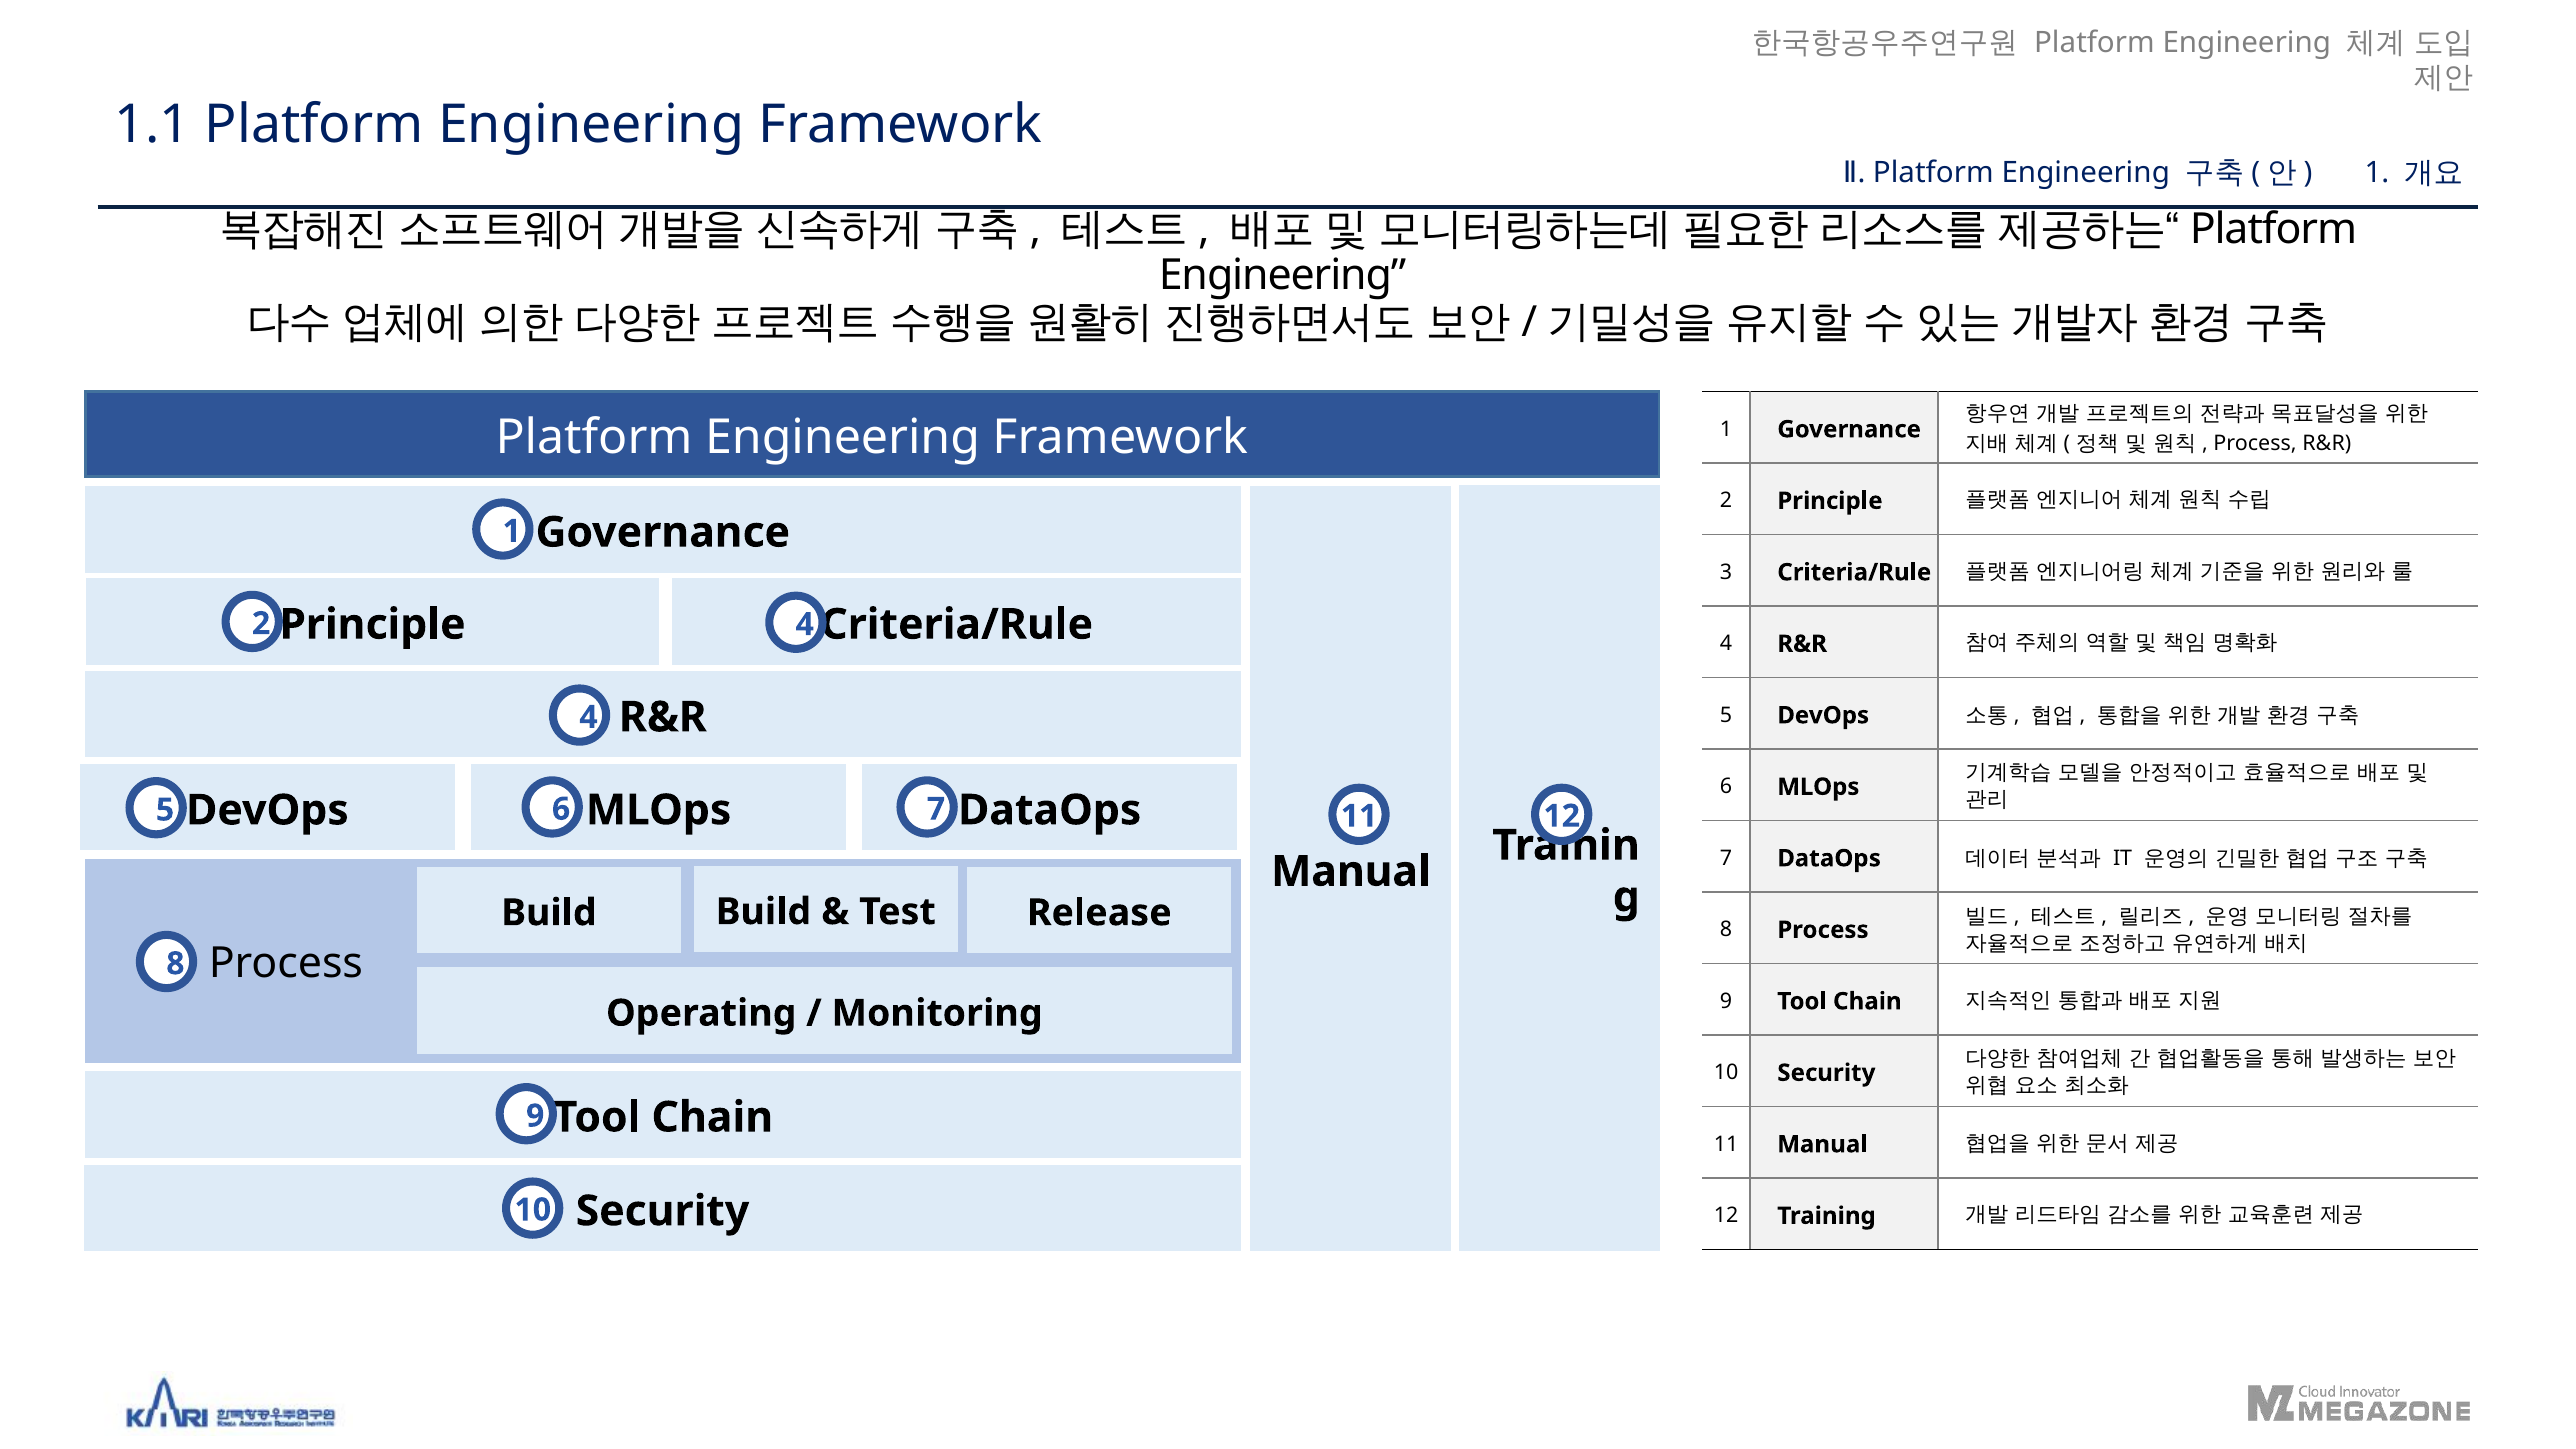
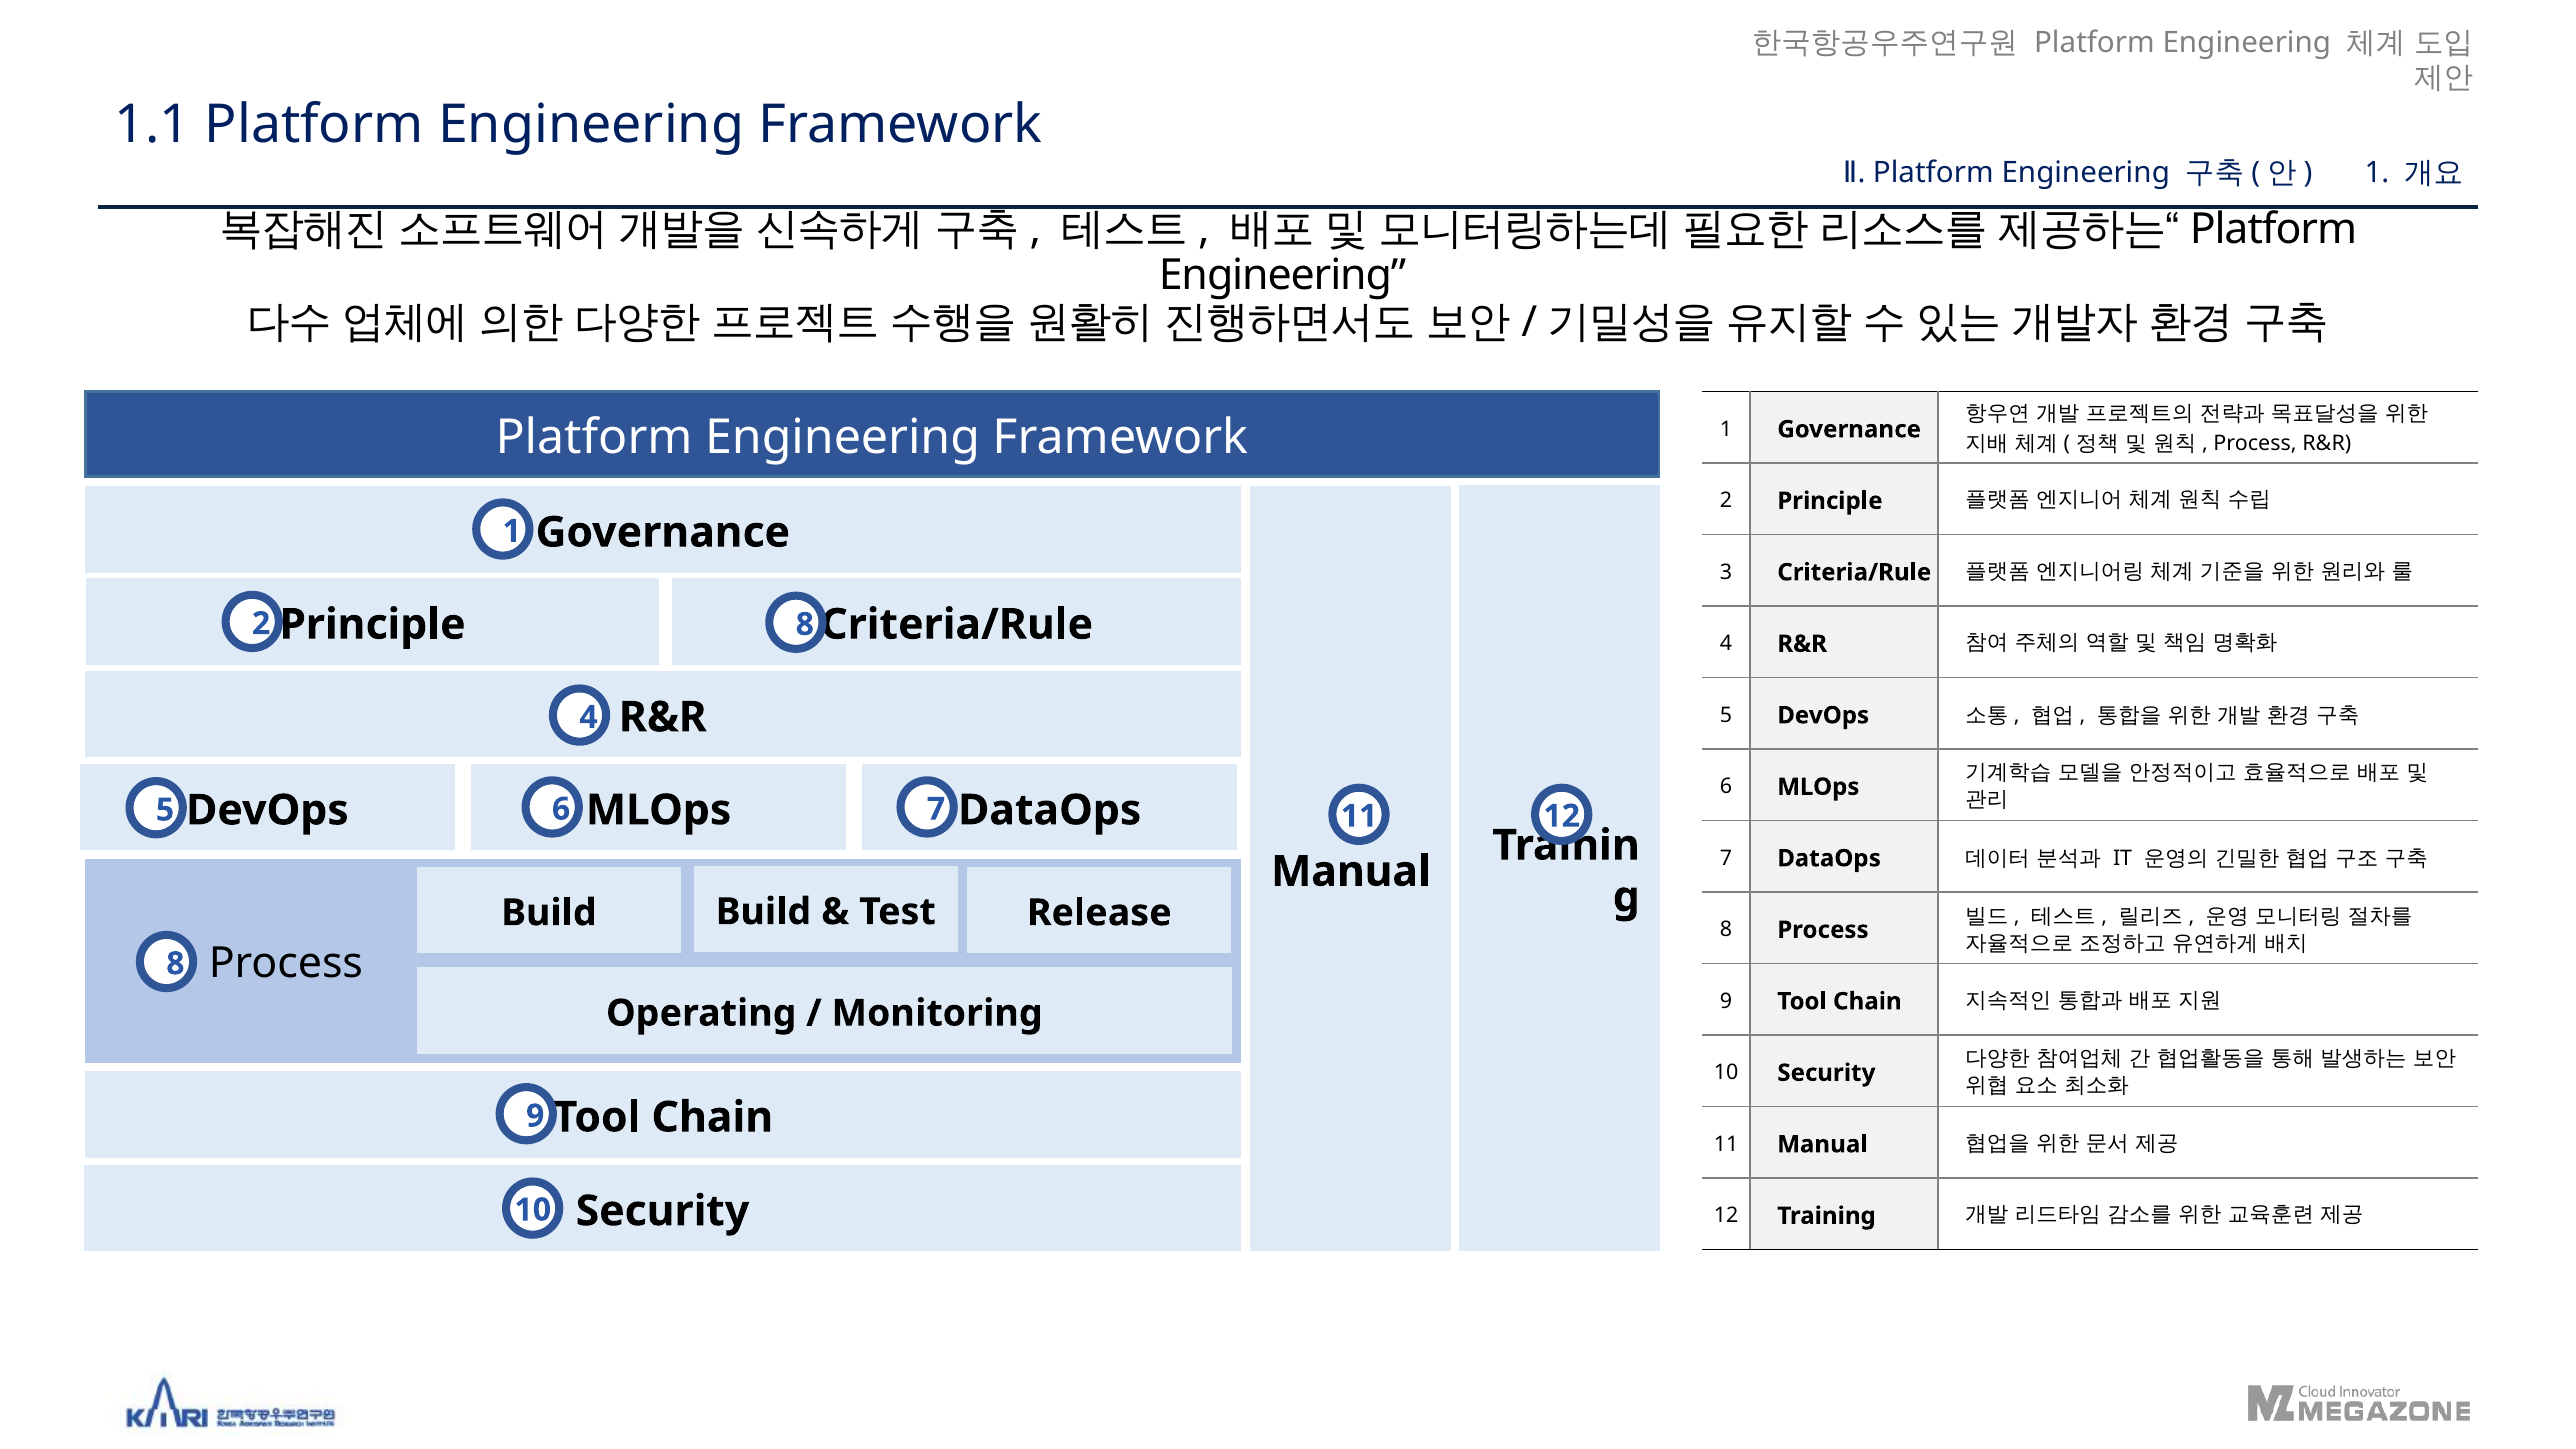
2 4: 4 -> 8 (805, 624)
